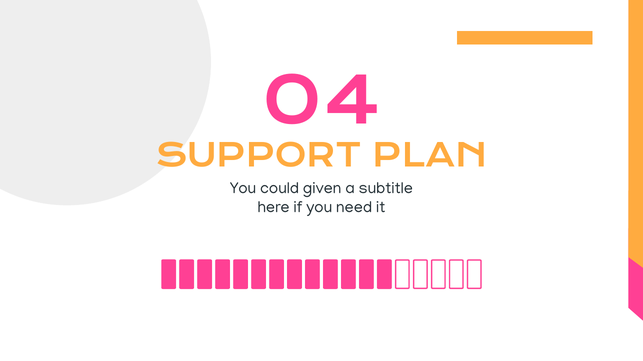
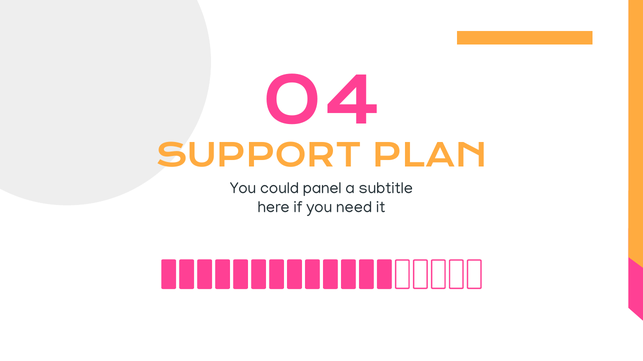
given: given -> panel (322, 188)
